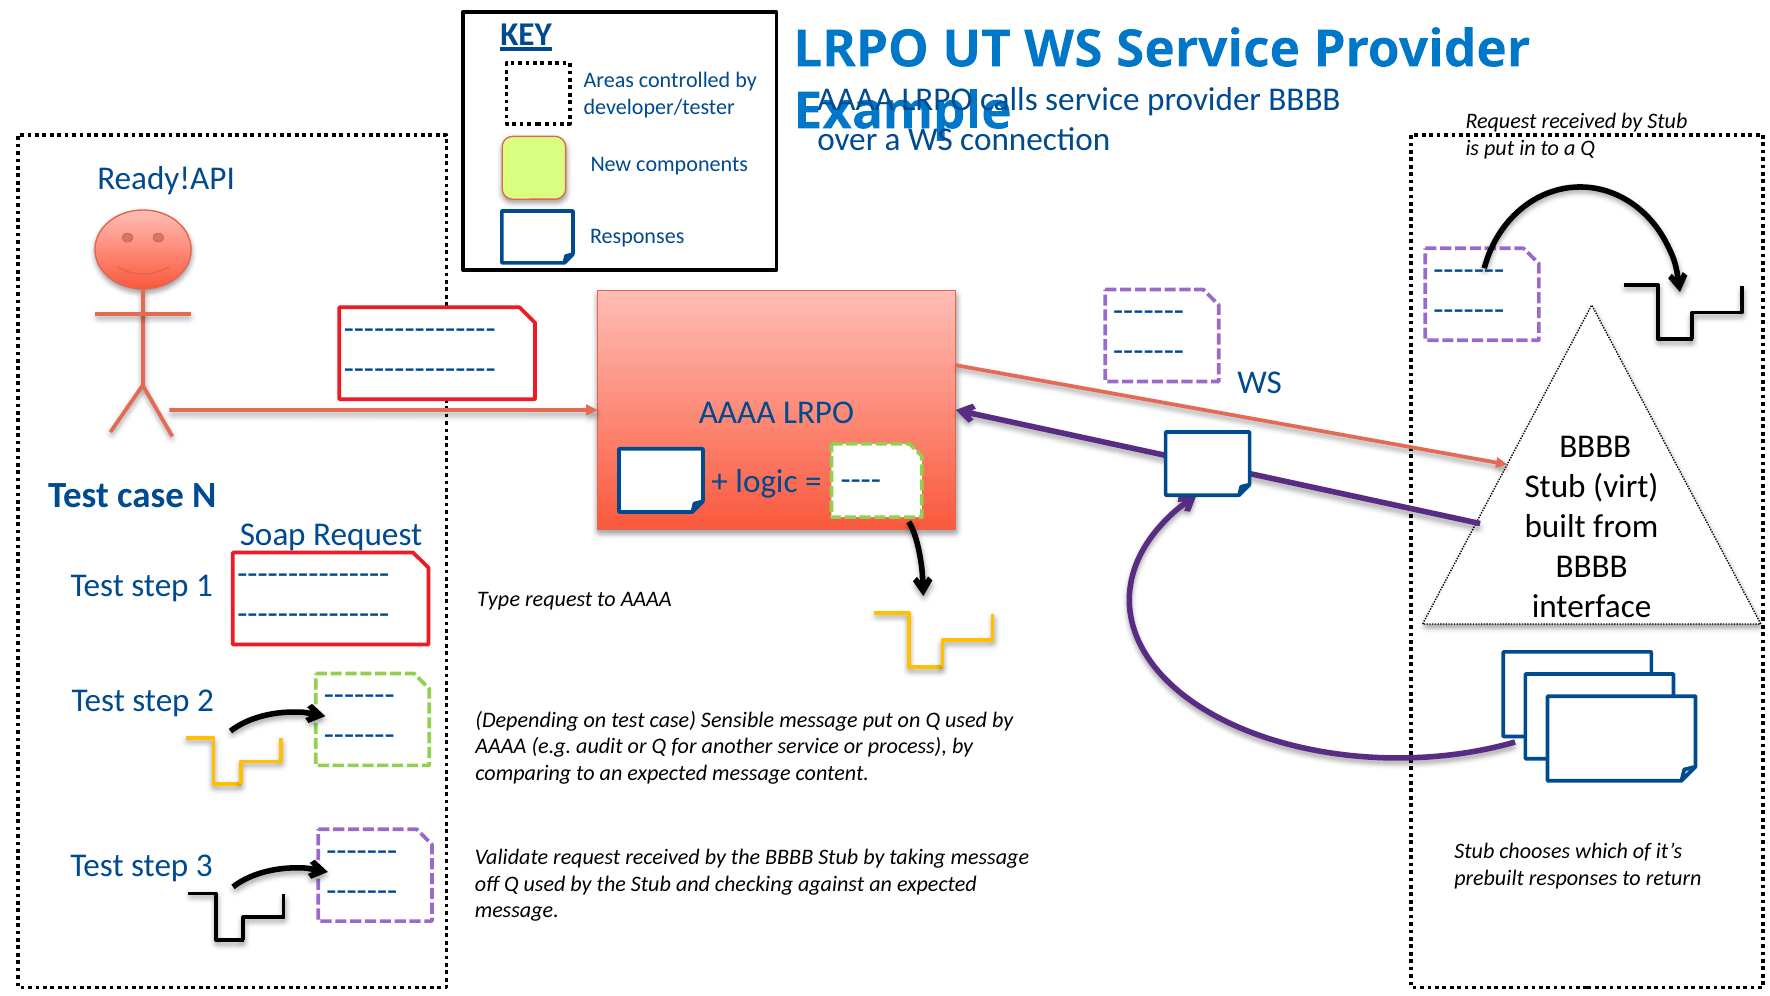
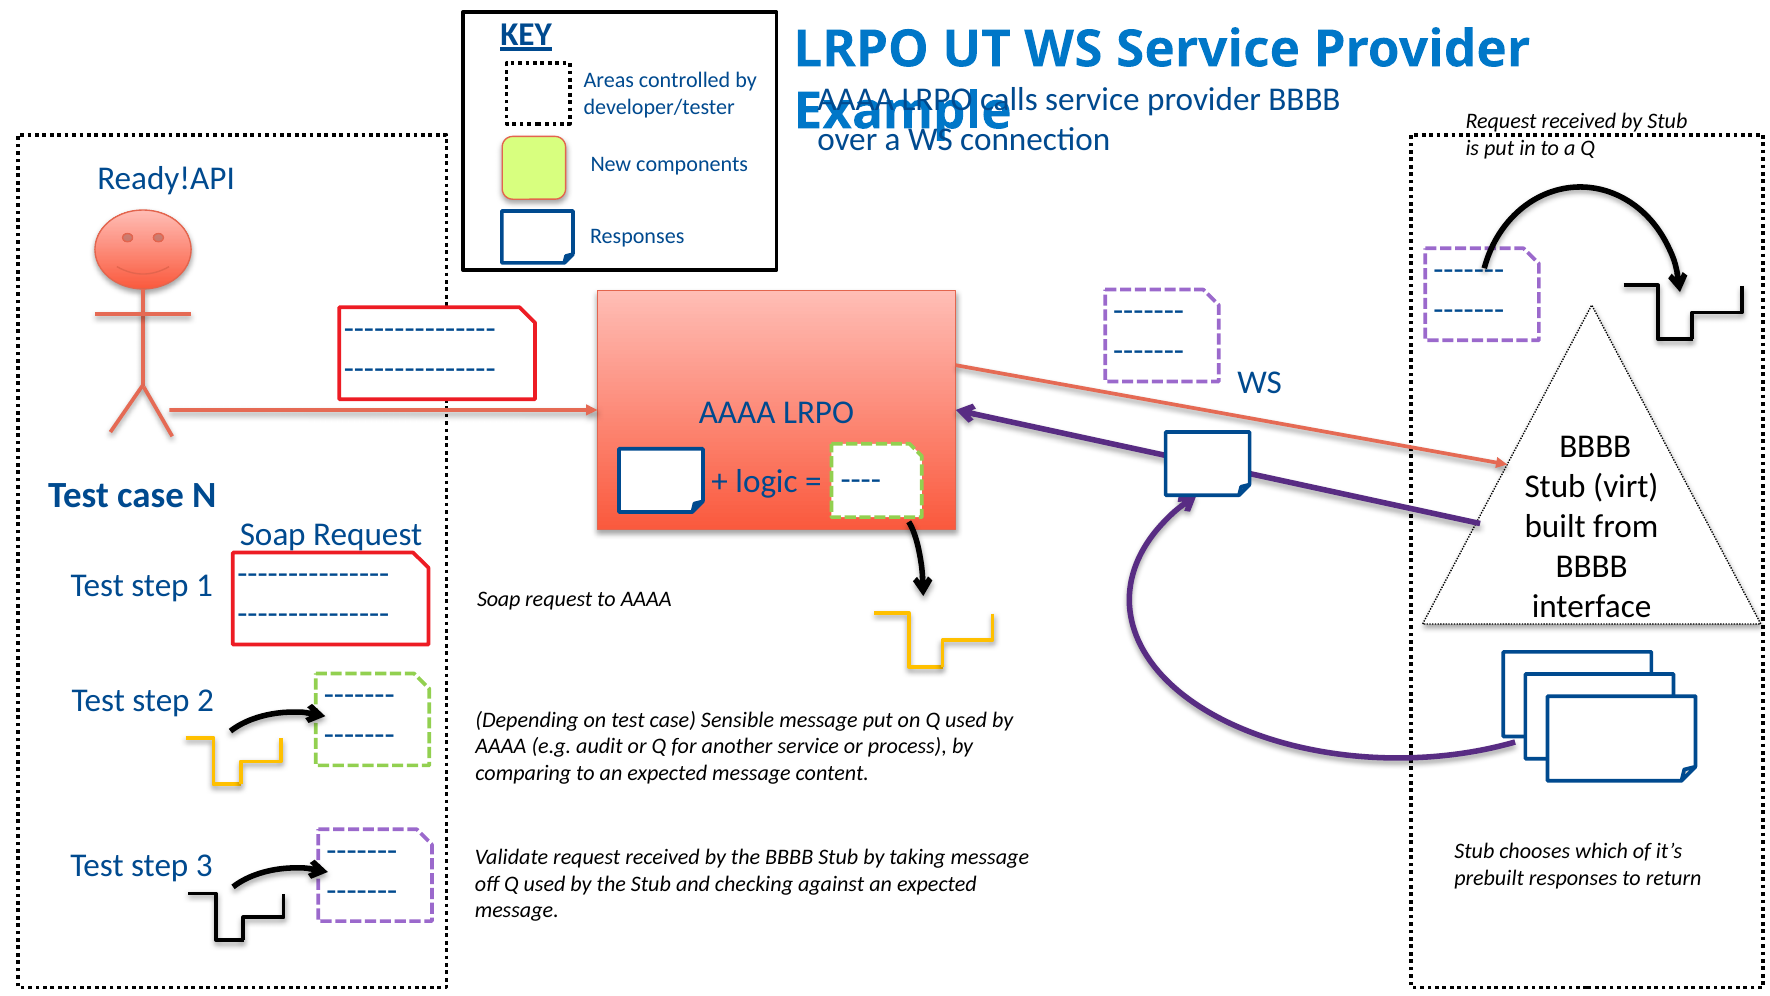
Type: Type -> Soap (499, 599)
